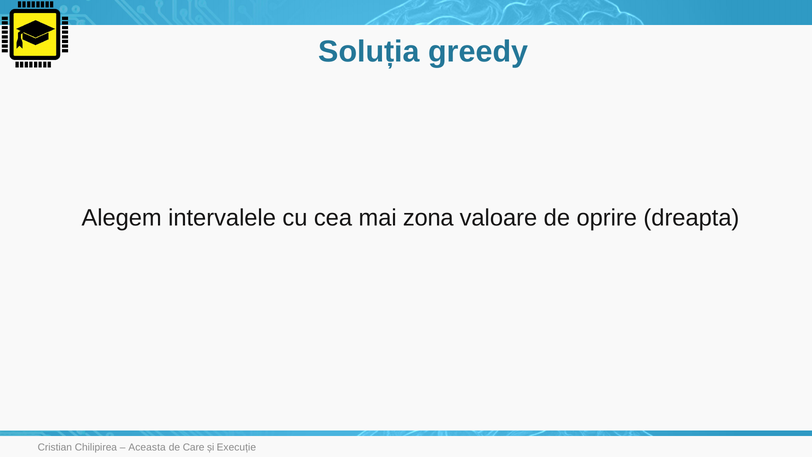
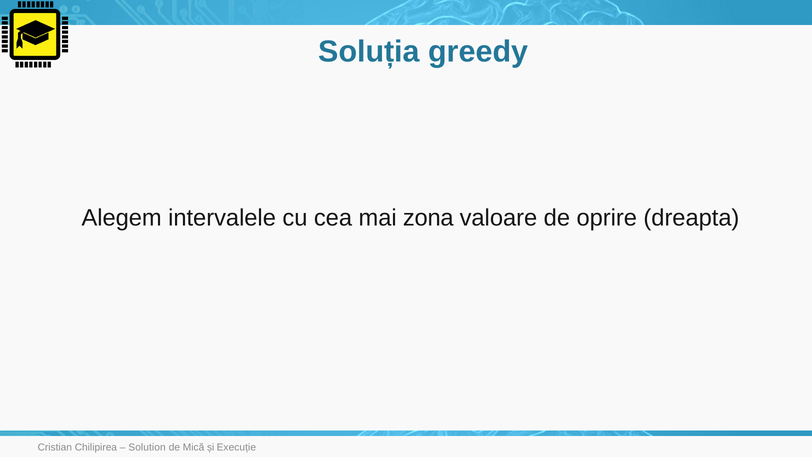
Aceasta: Aceasta -> Solution (147, 447)
Care: Care -> Mică (194, 447)
